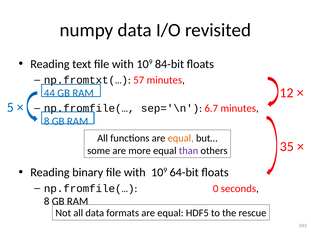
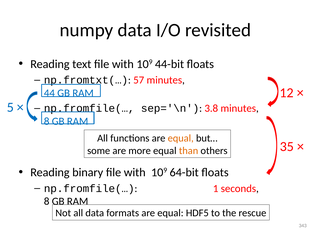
84-bit: 84-bit -> 44-bit (169, 64)
6.7: 6.7 -> 3.8 (211, 108)
than colour: purple -> orange (189, 151)
0: 0 -> 1 (216, 189)
